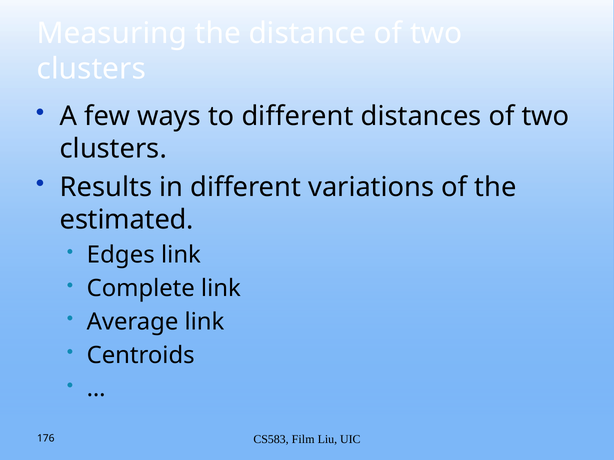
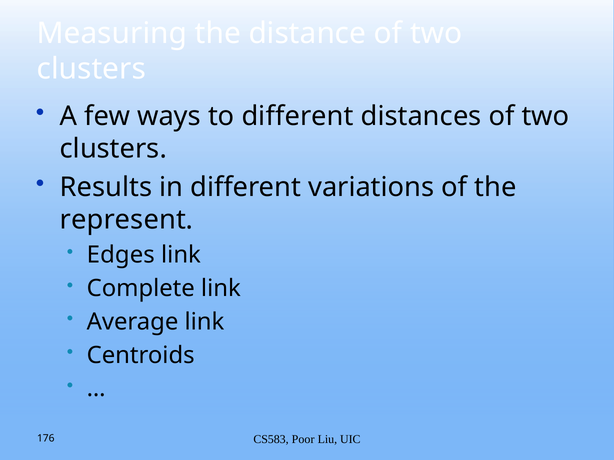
estimated: estimated -> represent (127, 220)
Film: Film -> Poor (303, 440)
